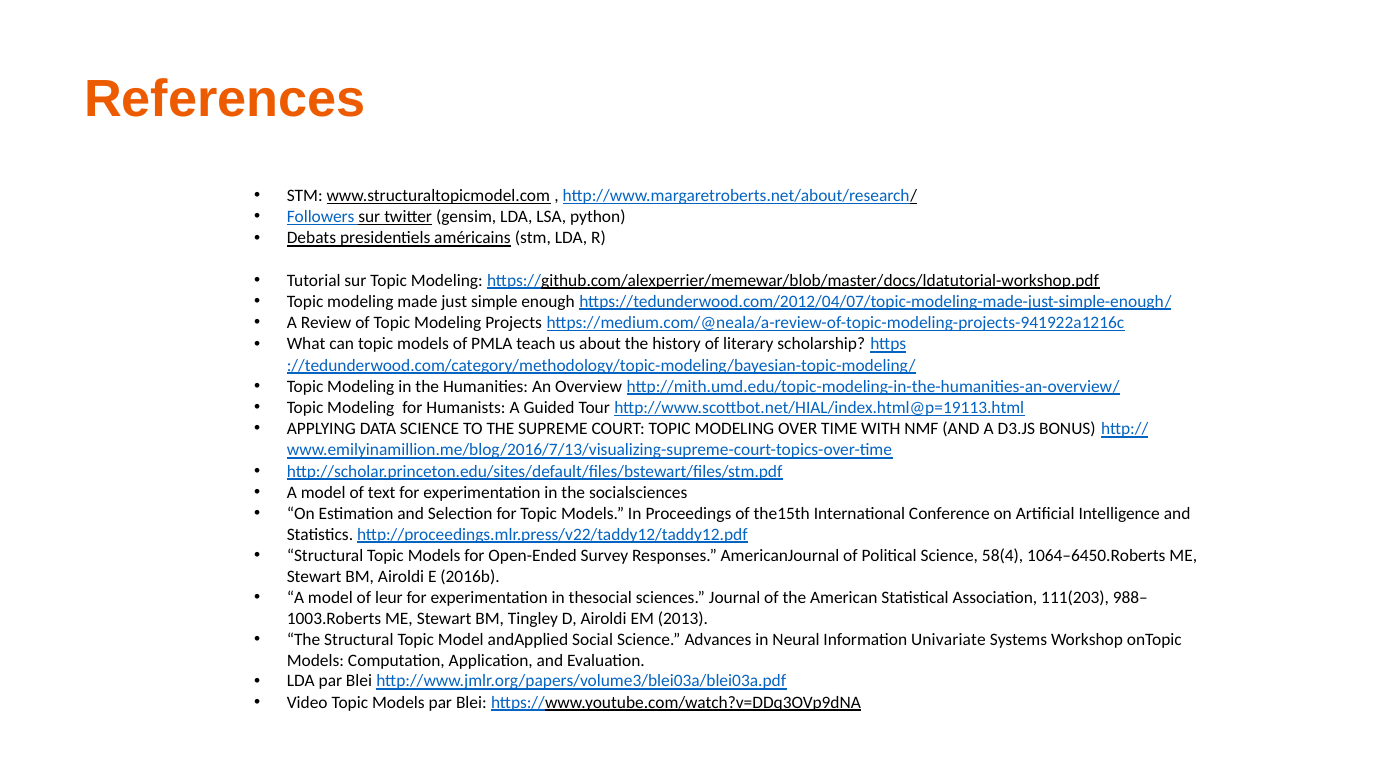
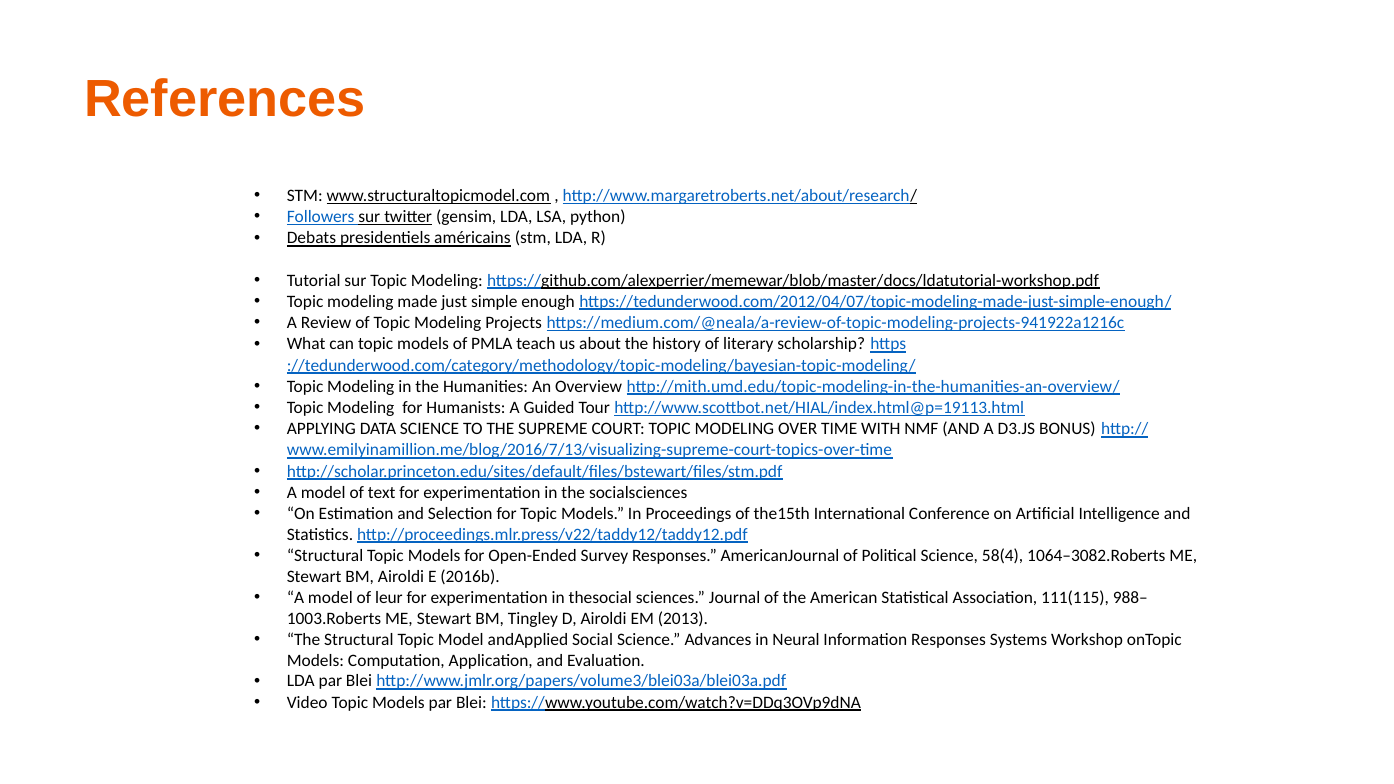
1064–6450.Roberts: 1064–6450.Roberts -> 1064–3082.Roberts (1096, 556)
111(203: 111(203 -> 111(115 (1075, 598)
Information Univariate: Univariate -> Responses (949, 639)
